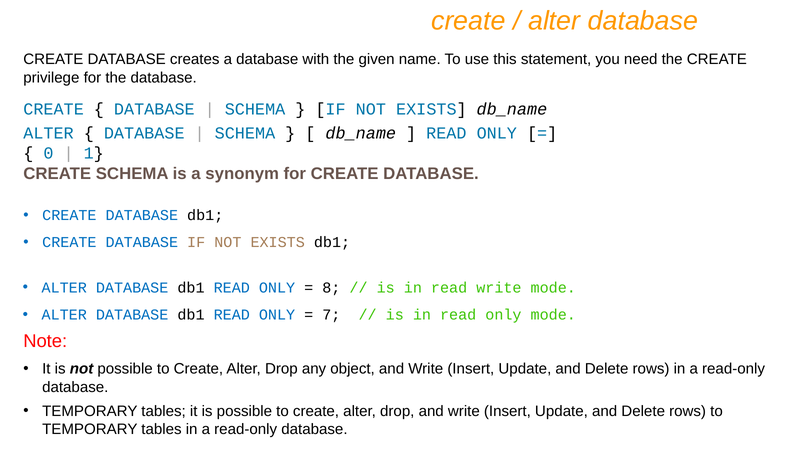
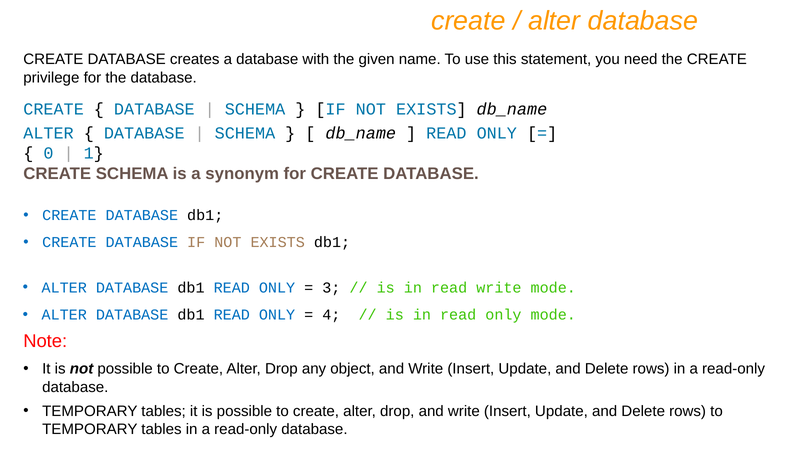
8: 8 -> 3 (331, 288)
7: 7 -> 4 (331, 315)
